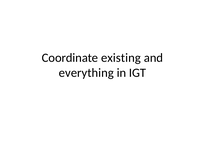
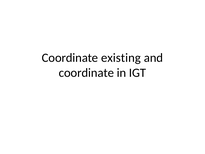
everything: everything -> coordinate (86, 73)
